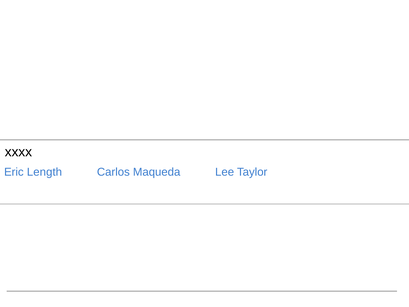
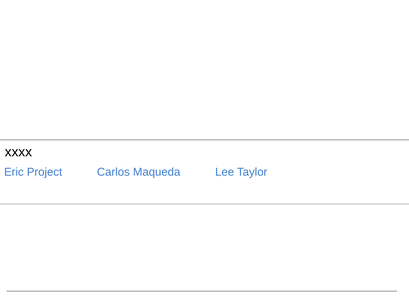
Length: Length -> Project (45, 172)
